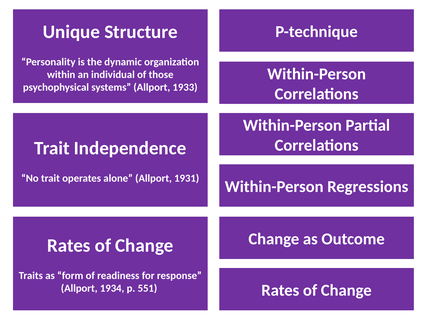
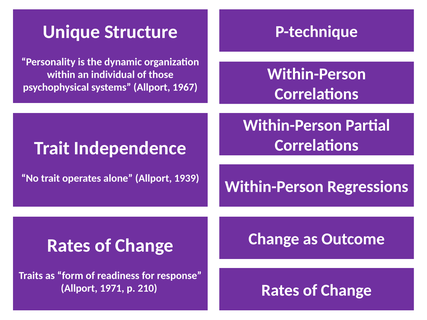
1933: 1933 -> 1967 (185, 88)
1931: 1931 -> 1939 (187, 178)
1934: 1934 -> 1971 (112, 289)
551: 551 -> 210 (147, 289)
